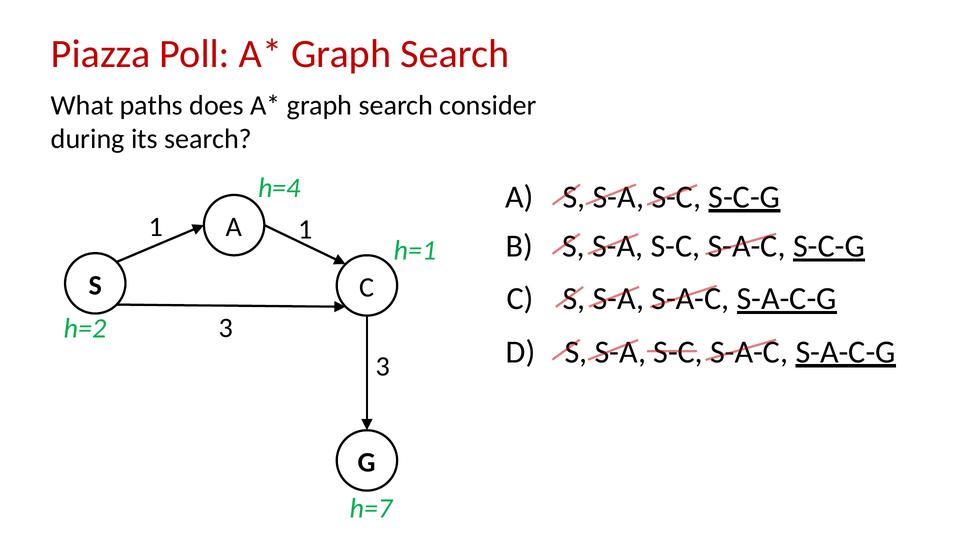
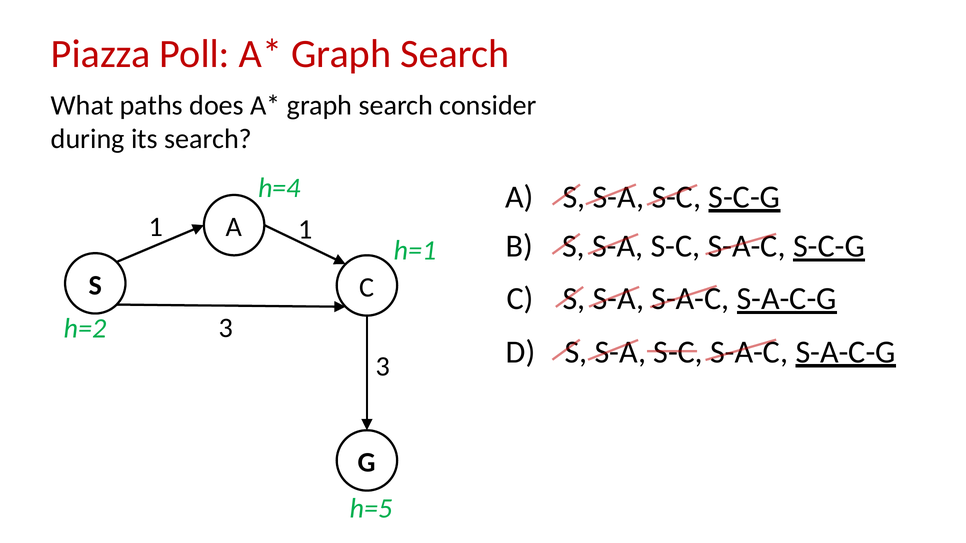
h=7: h=7 -> h=5 (371, 509)
